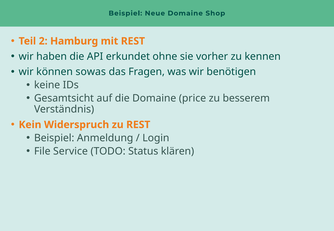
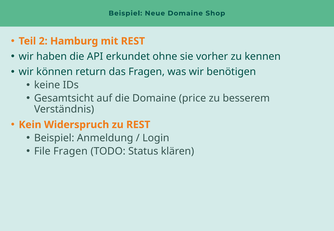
sowas: sowas -> return (91, 72)
File Service: Service -> Fragen (70, 151)
